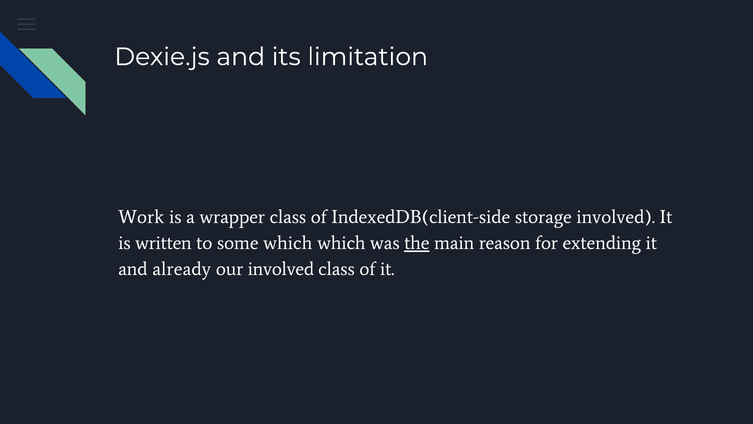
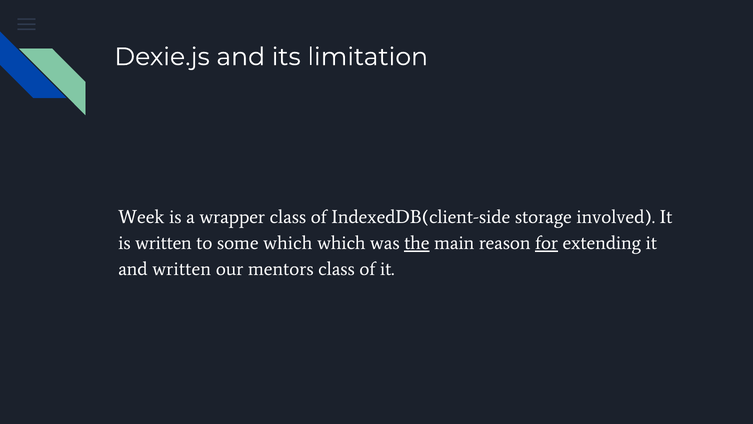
Work: Work -> Week (141, 217)
for underline: none -> present (547, 243)
and already: already -> written (182, 269)
our involved: involved -> mentors (281, 269)
